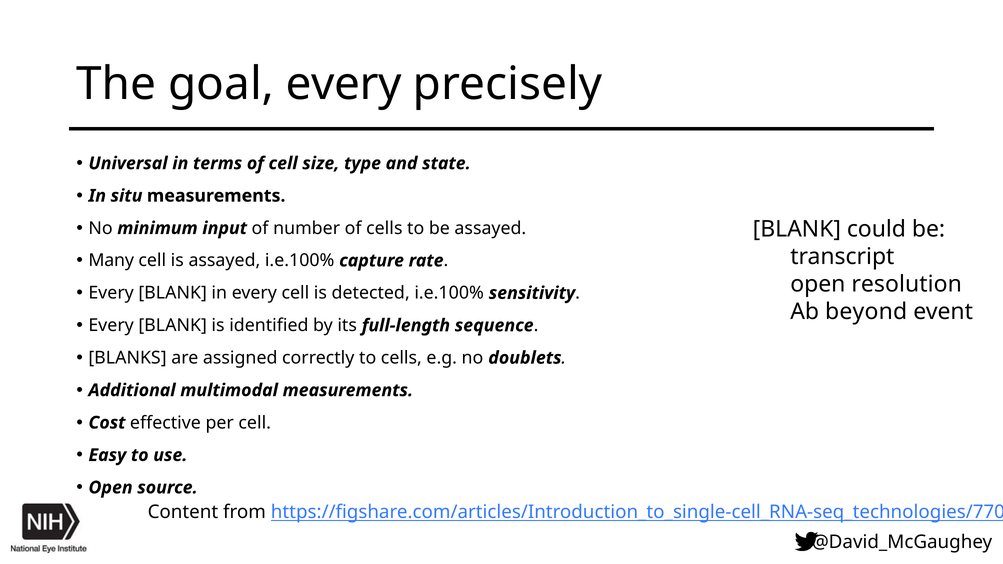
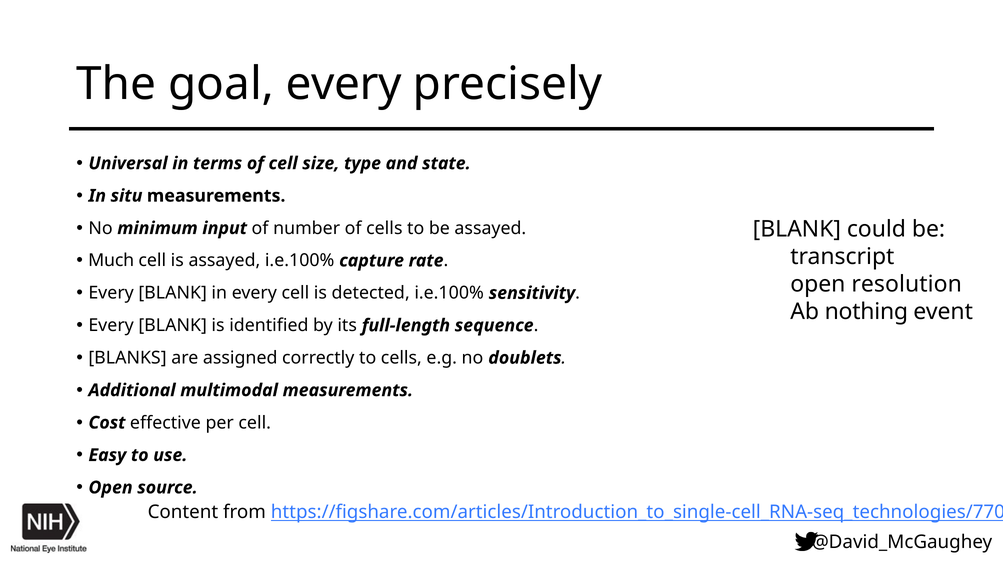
Many: Many -> Much (111, 261)
beyond: beyond -> nothing (866, 312)
